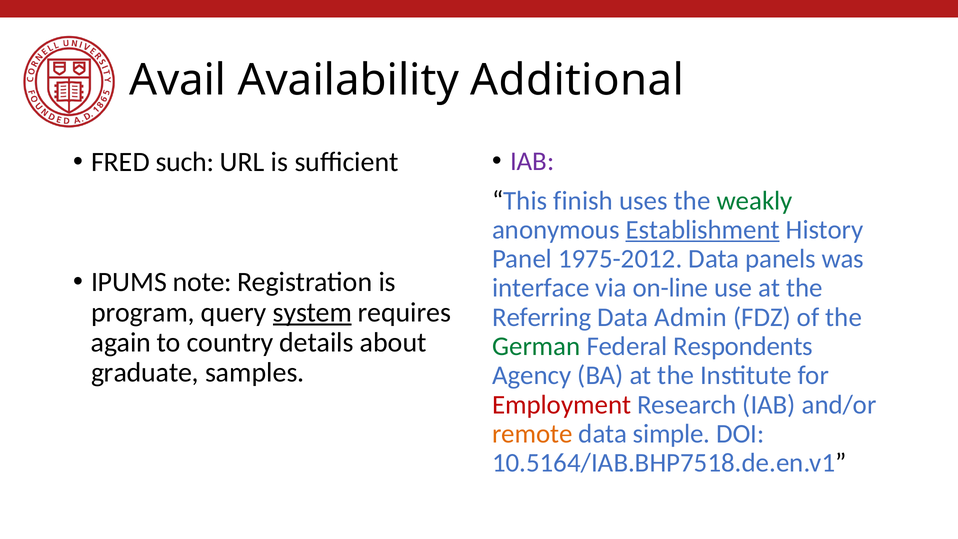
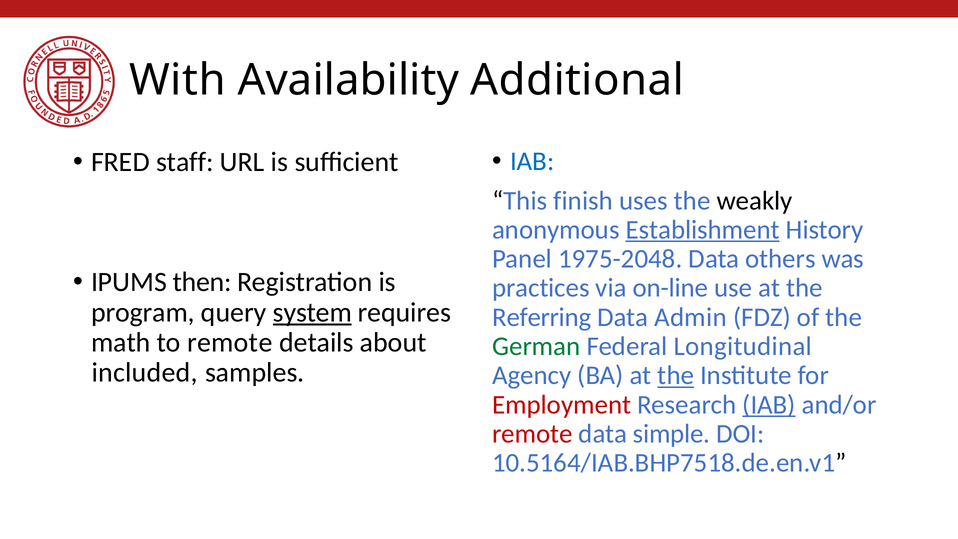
Avail: Avail -> With (177, 80)
such: such -> staff (185, 162)
IAB colour: purple -> blue (532, 161)
weakly colour: green -> black (755, 201)
1975-2012: 1975-2012 -> 1975-2048 (620, 259)
panels: panels -> others (780, 259)
note: note -> then (202, 282)
interface: interface -> practices (541, 288)
again: again -> math (121, 342)
to country: country -> remote (230, 342)
Respondents: Respondents -> Longitudinal (743, 346)
graduate: graduate -> included (145, 373)
the underline: none -> present (676, 375)
IAB underline: none -> present (769, 405)
remote colour: orange -> red (532, 434)
